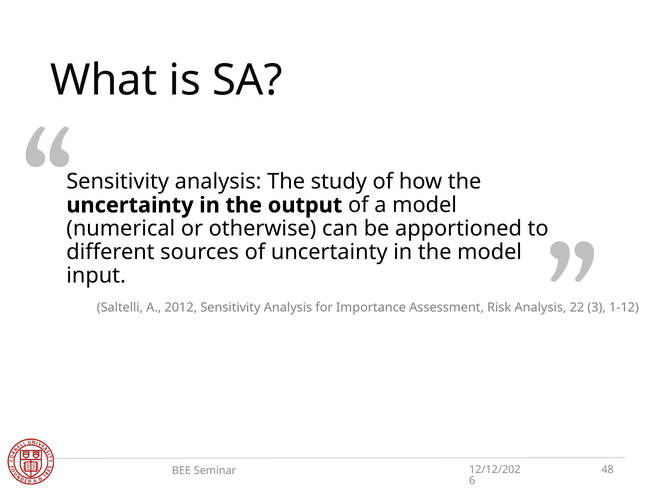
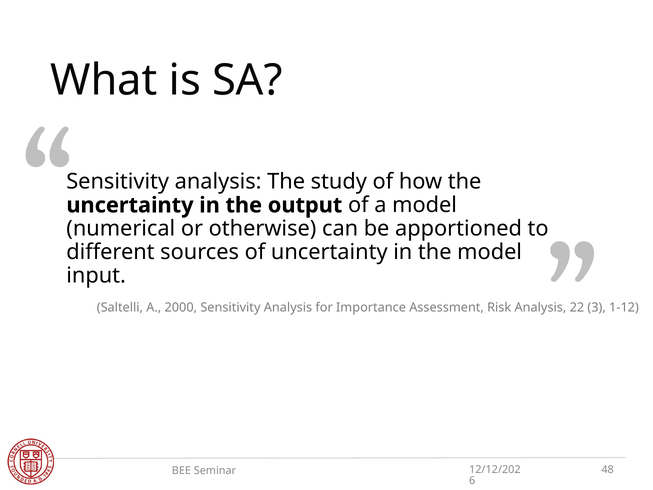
2012: 2012 -> 2000 (181, 307)
